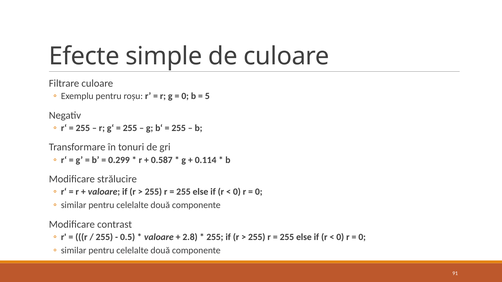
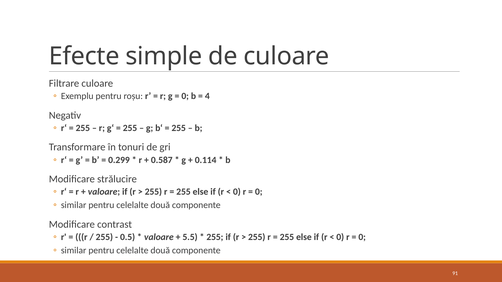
5: 5 -> 4 (207, 96)
2.8: 2.8 -> 5.5 (190, 237)
